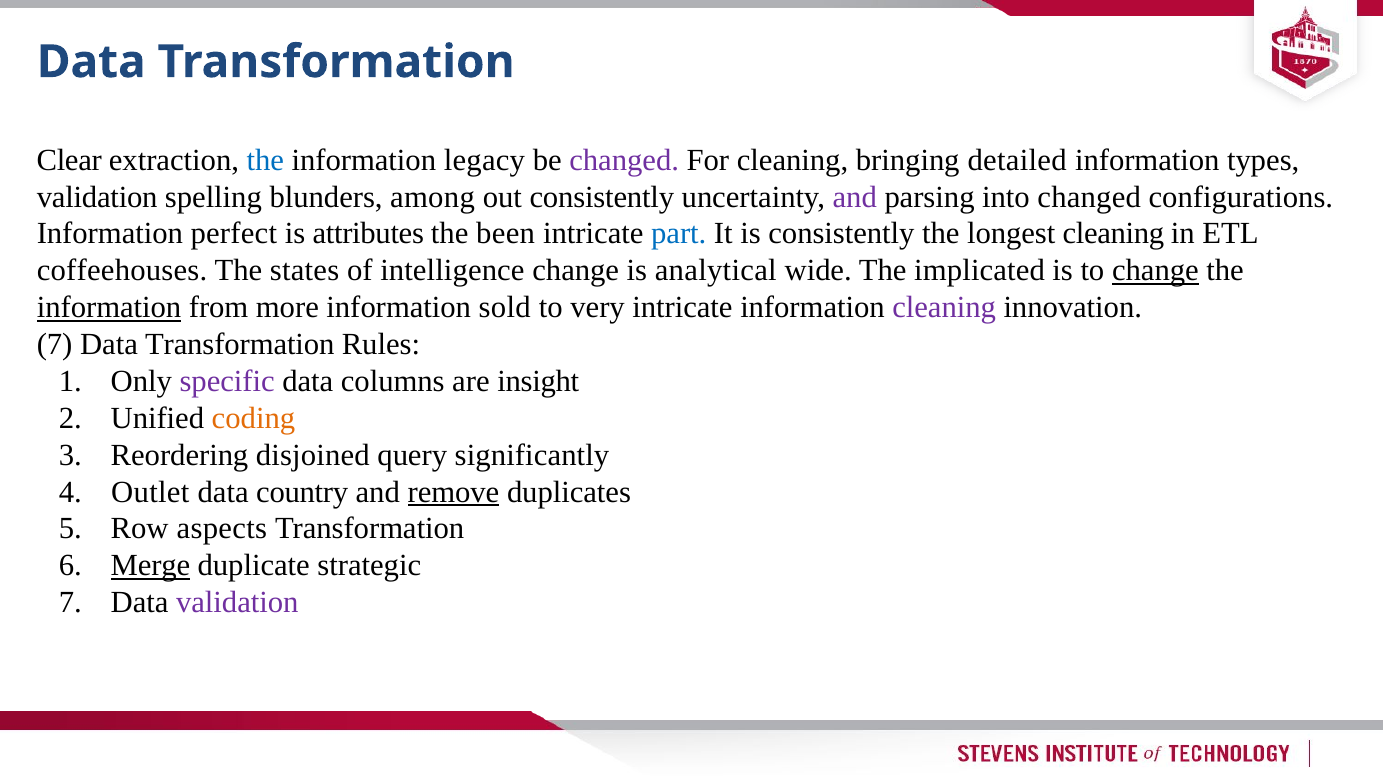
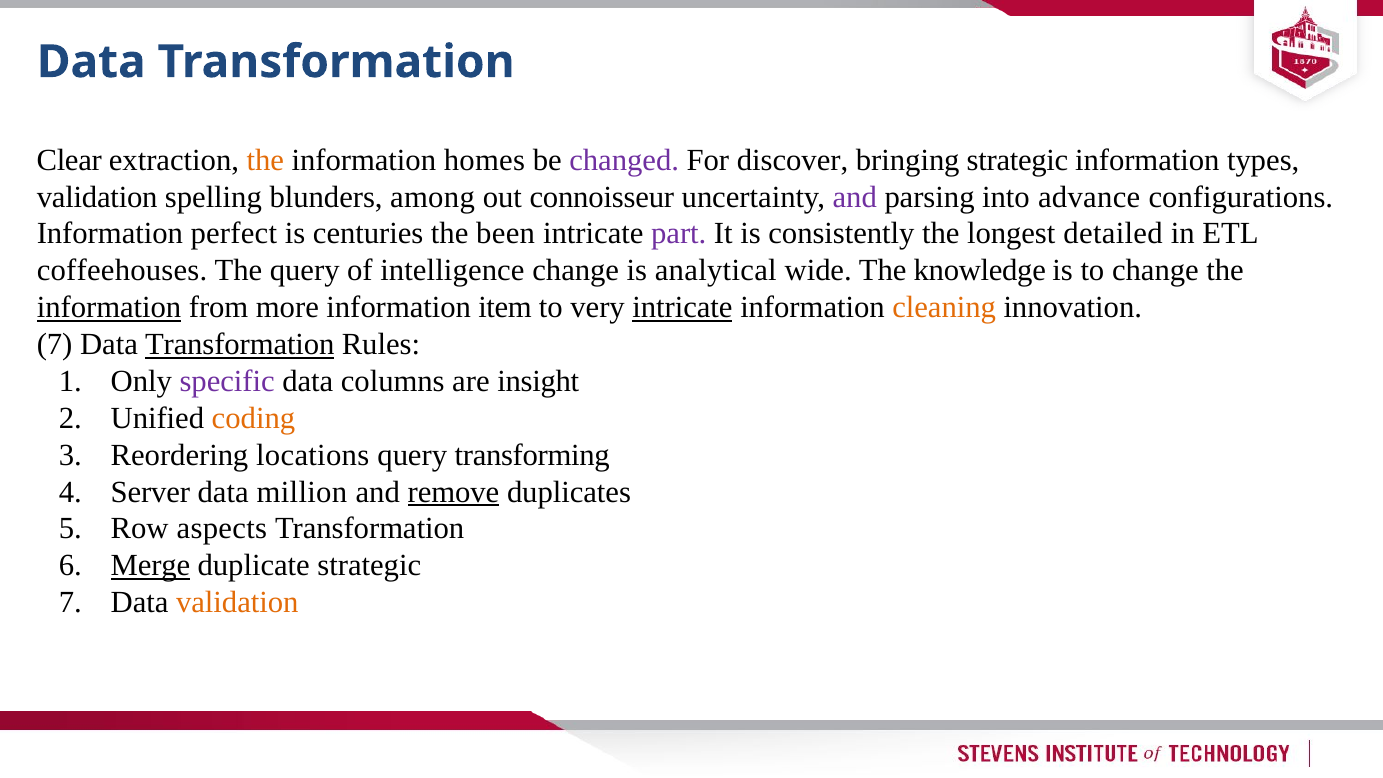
the colour: blue -> orange (265, 160)
legacy: legacy -> homes (484, 160)
For cleaning: cleaning -> discover (793, 160)
bringing detailed: detailed -> strategic (1017, 160)
out consistently: consistently -> connoisseur (602, 197)
into changed: changed -> advance (1089, 197)
attributes: attributes -> centuries (368, 234)
part colour: blue -> purple (679, 234)
longest cleaning: cleaning -> detailed (1113, 234)
The states: states -> query (305, 271)
implicated: implicated -> knowledge (980, 271)
change underline: present -> none (1155, 271)
sold: sold -> item (505, 308)
intricate underline: none -> present (682, 308)
cleaning colour: purple -> orange (944, 308)
Transformation underline: none -> present (240, 344)
disjoined: disjoined -> locations (313, 455)
significantly: significantly -> transforming (532, 455)
Outlet: Outlet -> Server (150, 492)
country: country -> million (302, 492)
validation colour: purple -> orange (237, 602)
